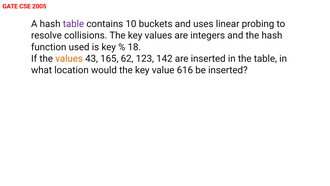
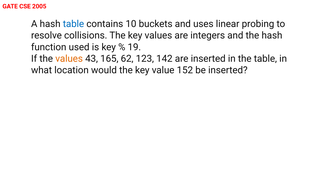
table colour: purple -> blue (73, 24)
18: 18 -> 19 (134, 47)
616: 616 -> 152 (185, 70)
